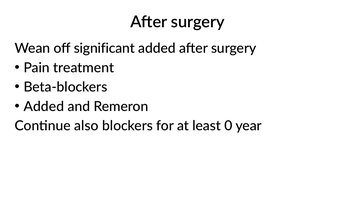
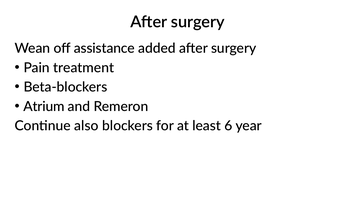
significant: significant -> assistance (104, 48)
Added: Added -> Atrium (44, 107)
0: 0 -> 6 (228, 126)
